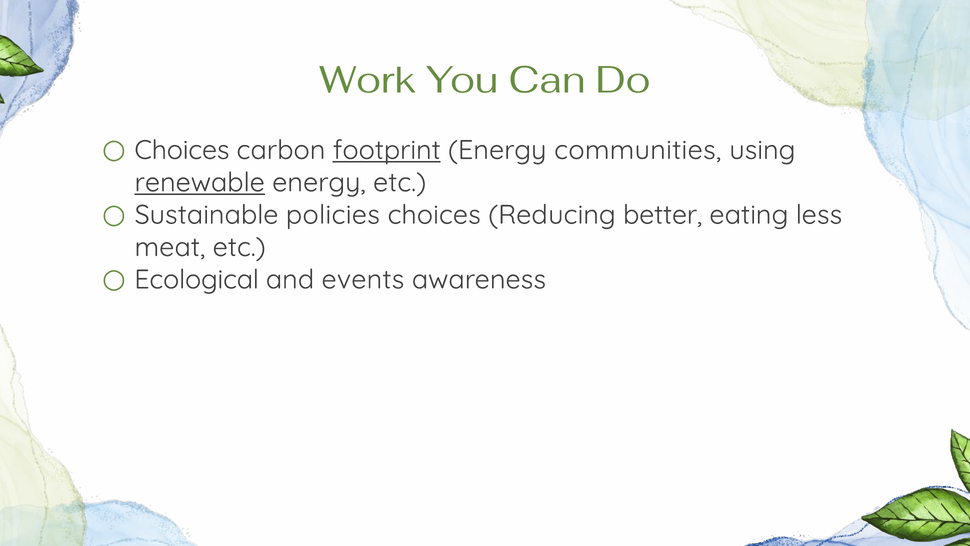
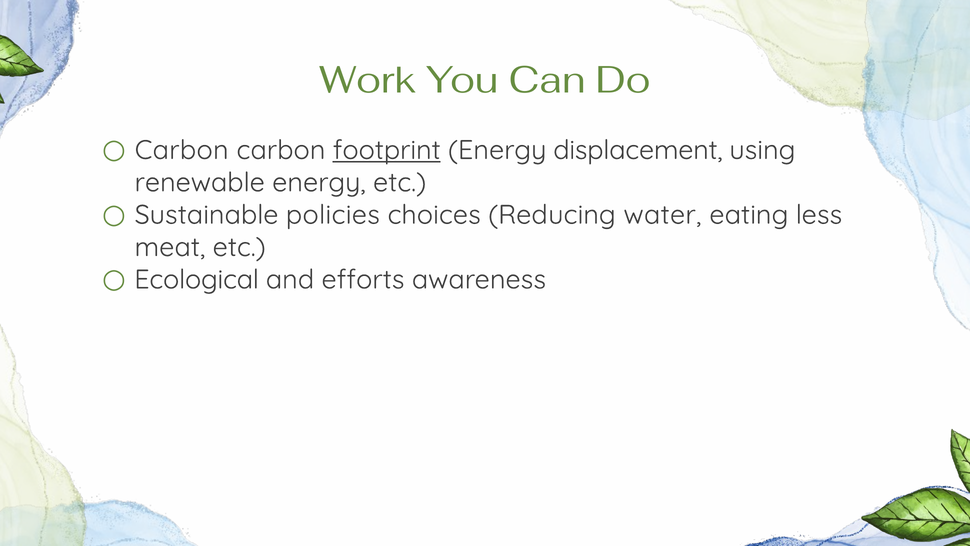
Choices: Choices -> Carbon (182, 150)
communities: communities -> displacement (638, 150)
renewable underline: present -> none (200, 182)
better: better -> water (662, 215)
events: events -> efforts (363, 279)
